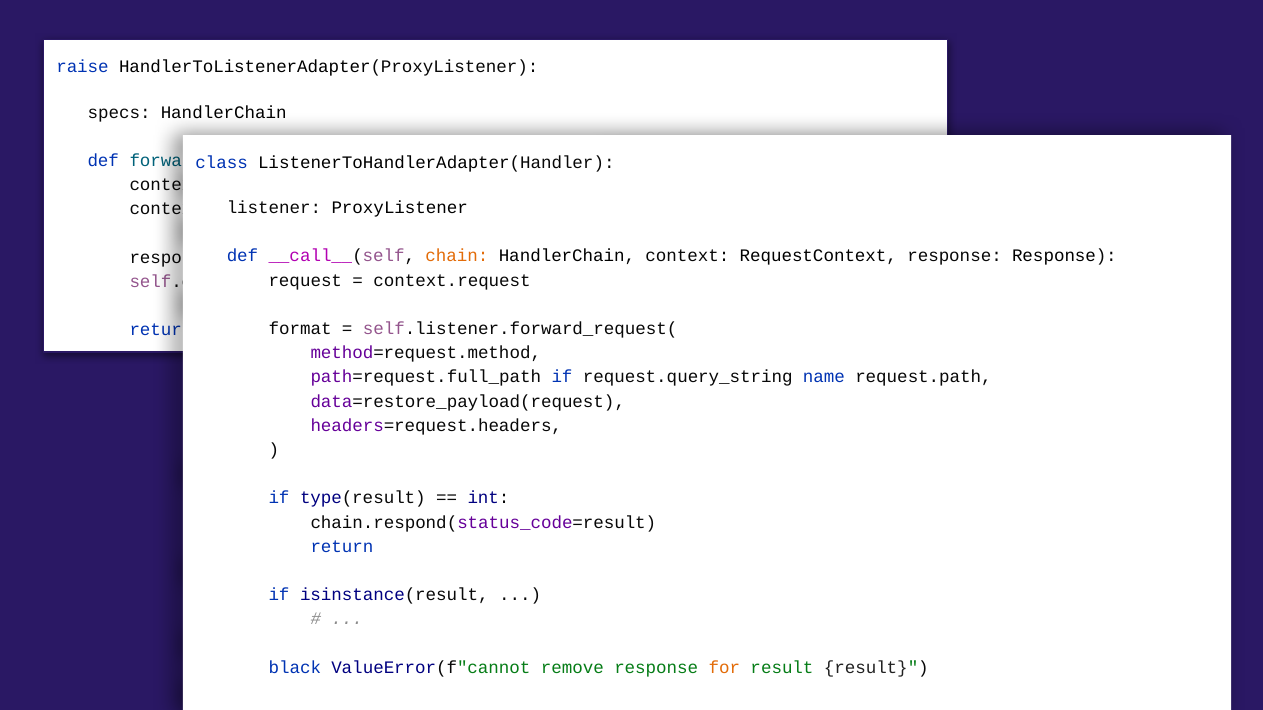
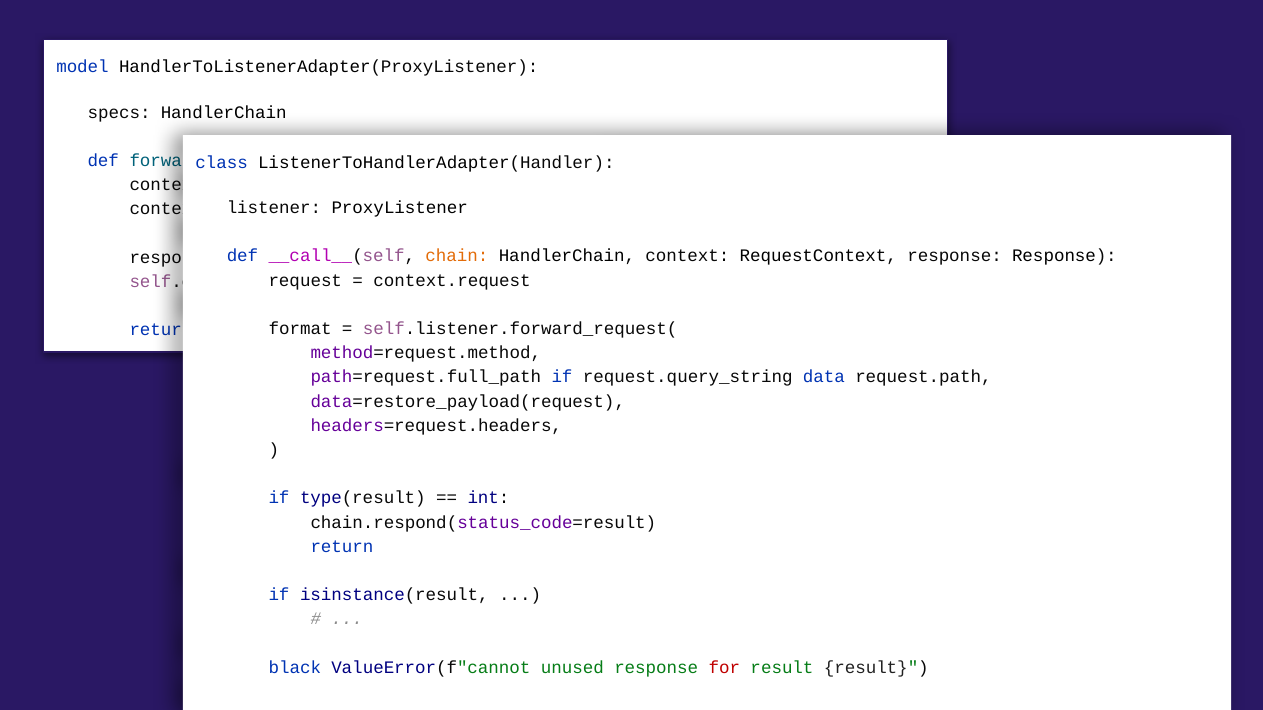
raise: raise -> model (83, 67)
request.query_string name: name -> data (824, 377)
remove: remove -> unused (572, 668)
for colour: orange -> red (724, 668)
